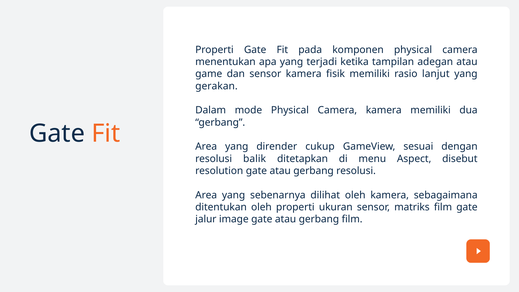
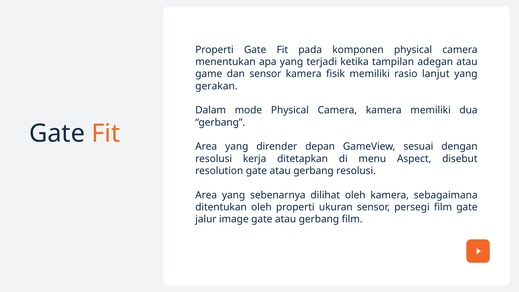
cukup: cukup -> depan (320, 147)
balik: balik -> kerja (255, 159)
matriks: matriks -> persegi (412, 207)
